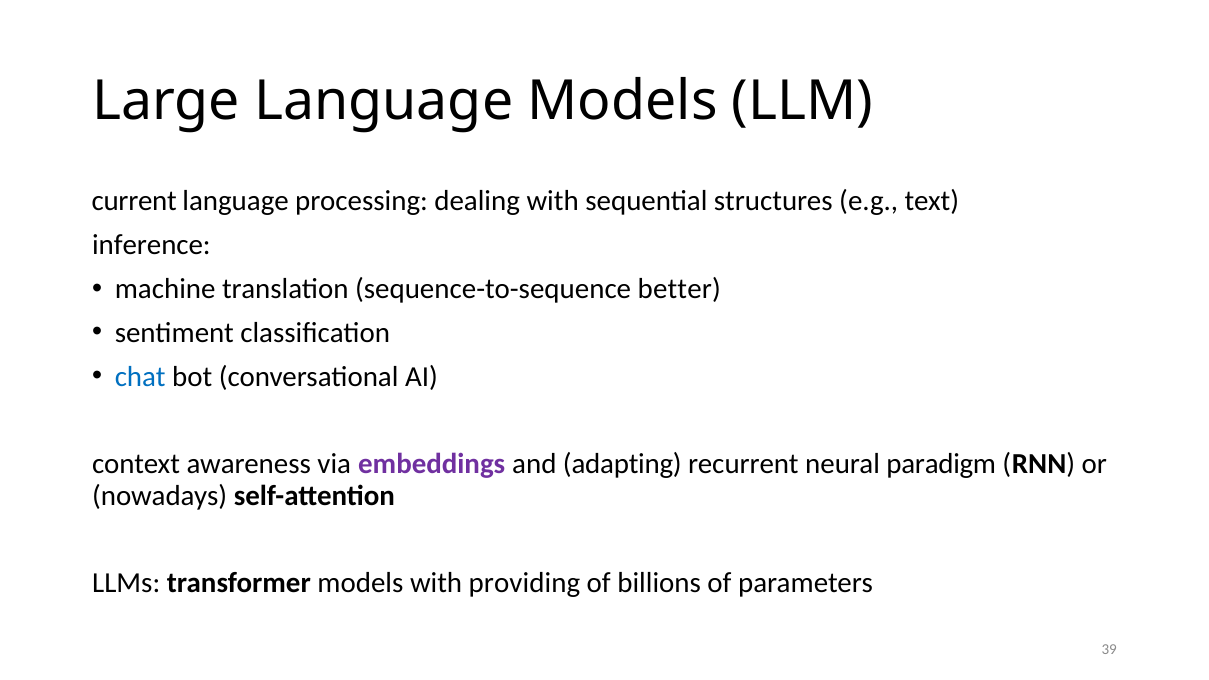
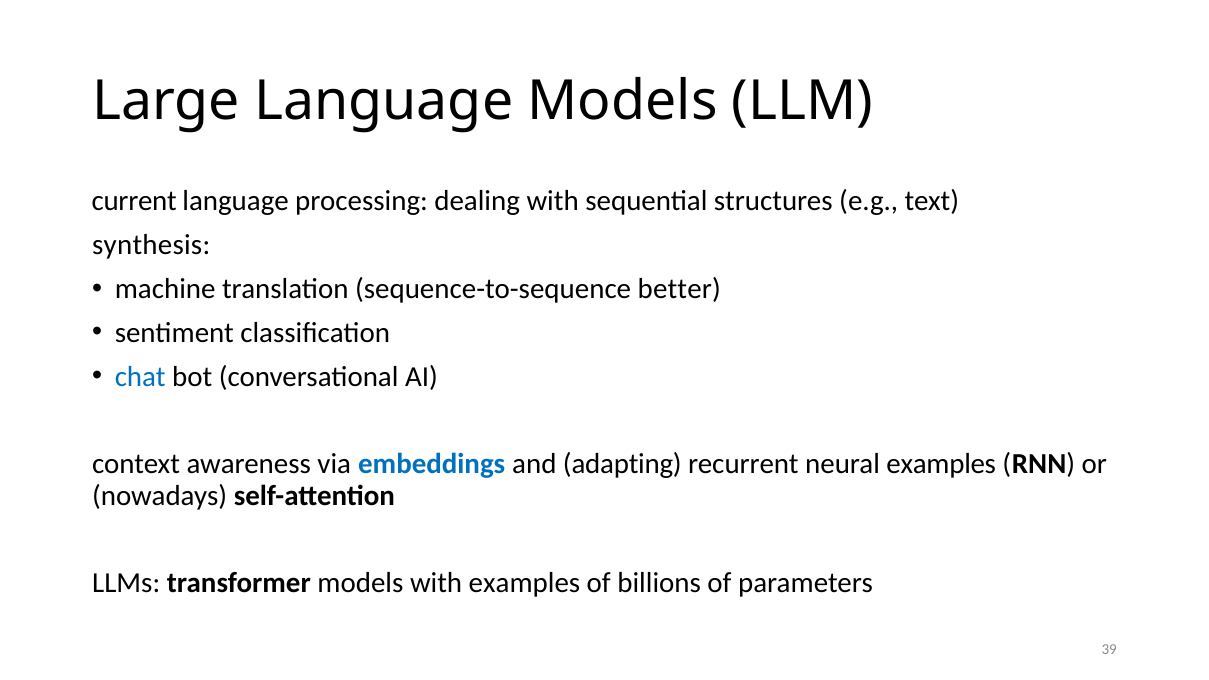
inference: inference -> synthesis (151, 245)
embeddings colour: purple -> blue (432, 464)
neural paradigm: paradigm -> examples (941, 464)
with providing: providing -> examples (524, 583)
